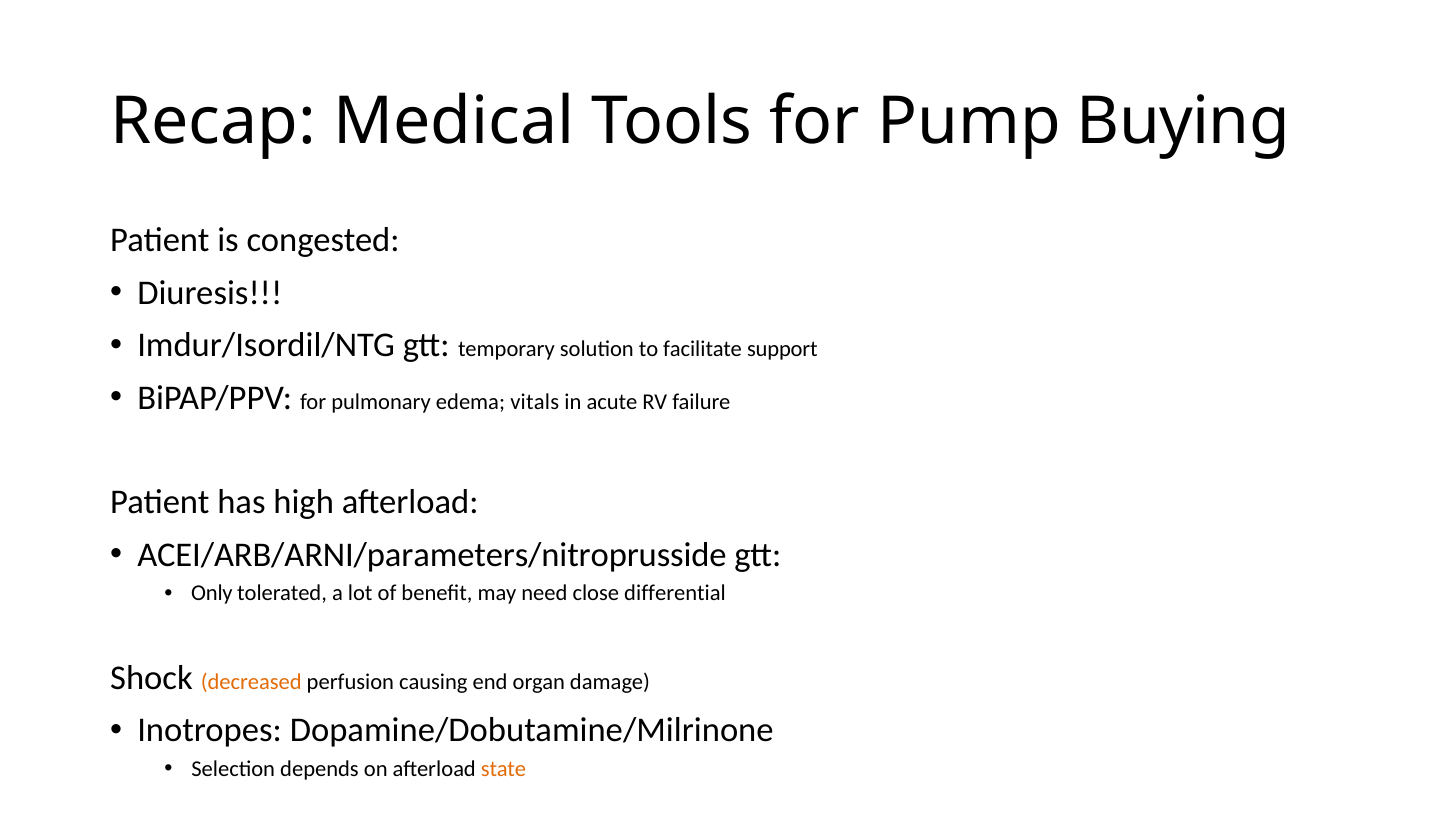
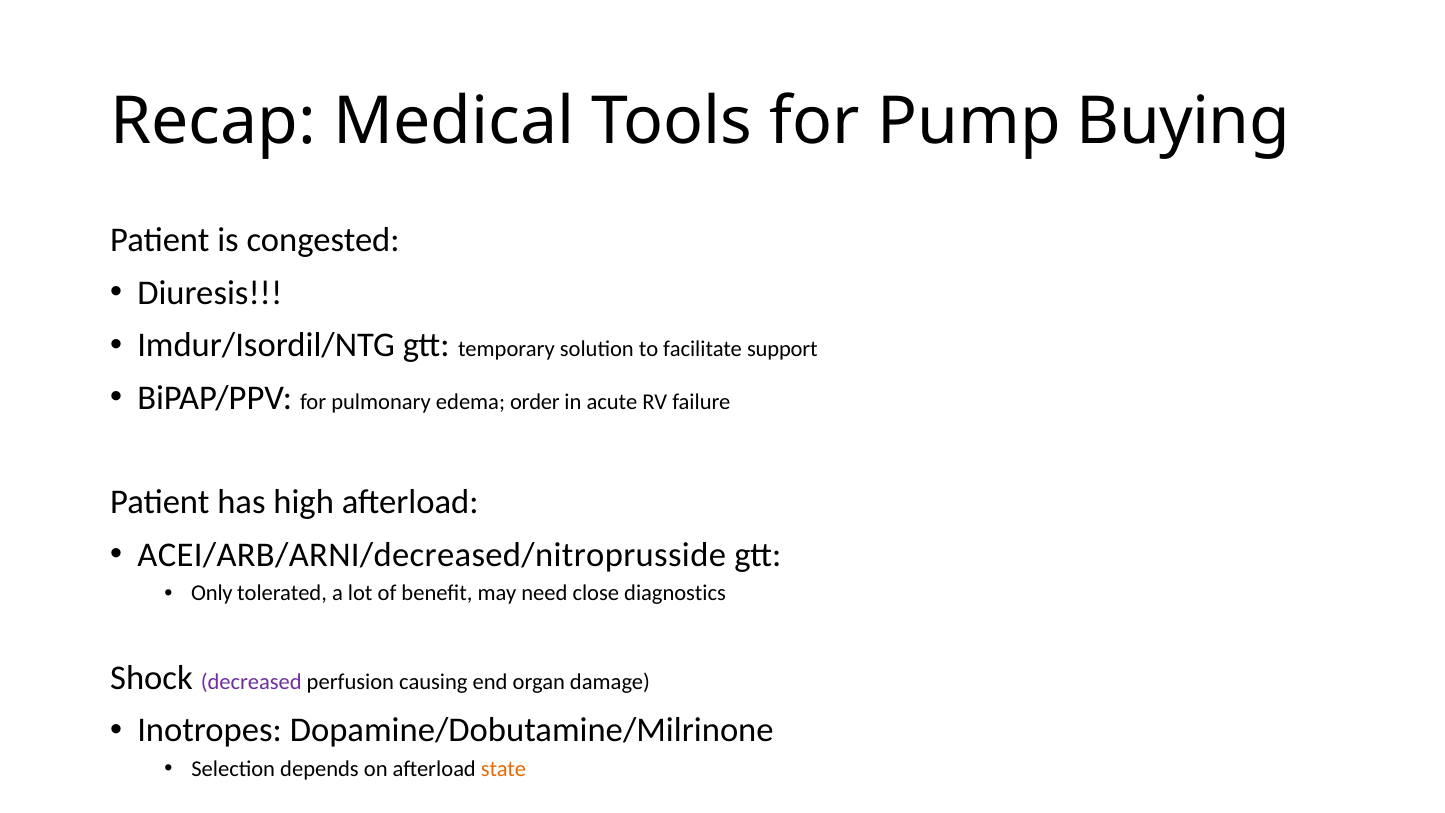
vitals: vitals -> order (535, 402)
ACEI/ARB/ARNI/parameters/nitroprusside: ACEI/ARB/ARNI/parameters/nitroprusside -> ACEI/ARB/ARNI/decreased/nitroprusside (432, 555)
differential: differential -> diagnostics (675, 593)
decreased colour: orange -> purple (251, 682)
